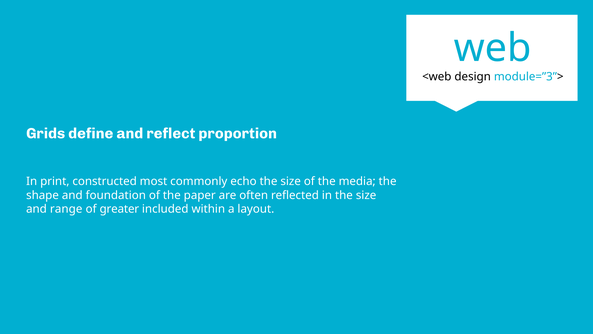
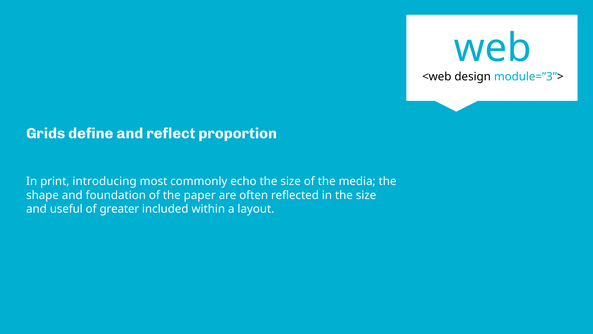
constructed: constructed -> introducing (105, 181)
range: range -> useful (66, 209)
